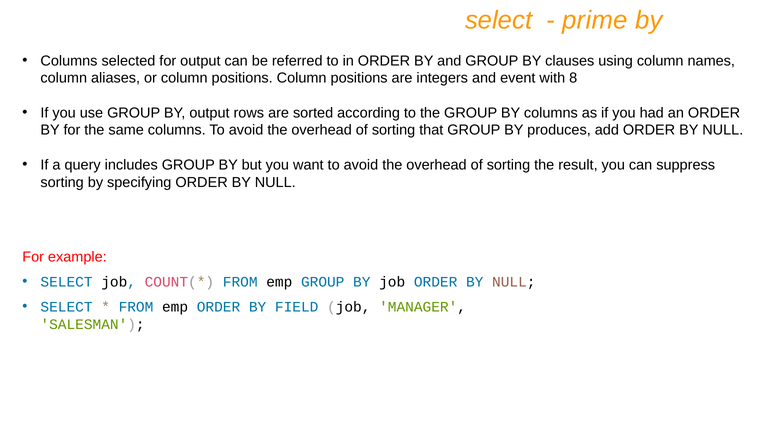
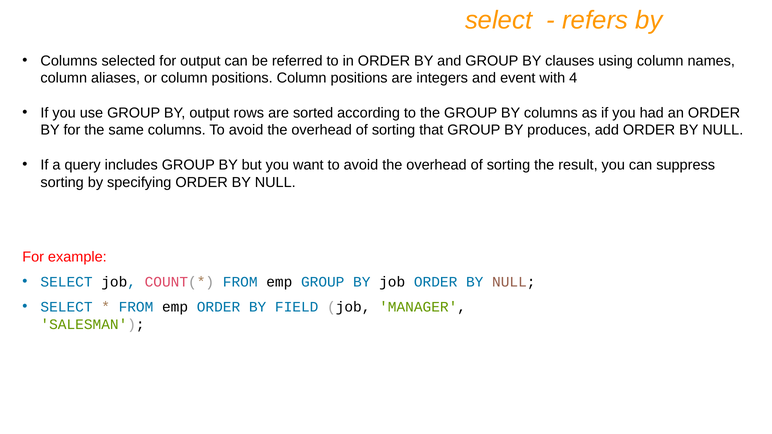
prime: prime -> refers (595, 20)
8: 8 -> 4 (573, 78)
